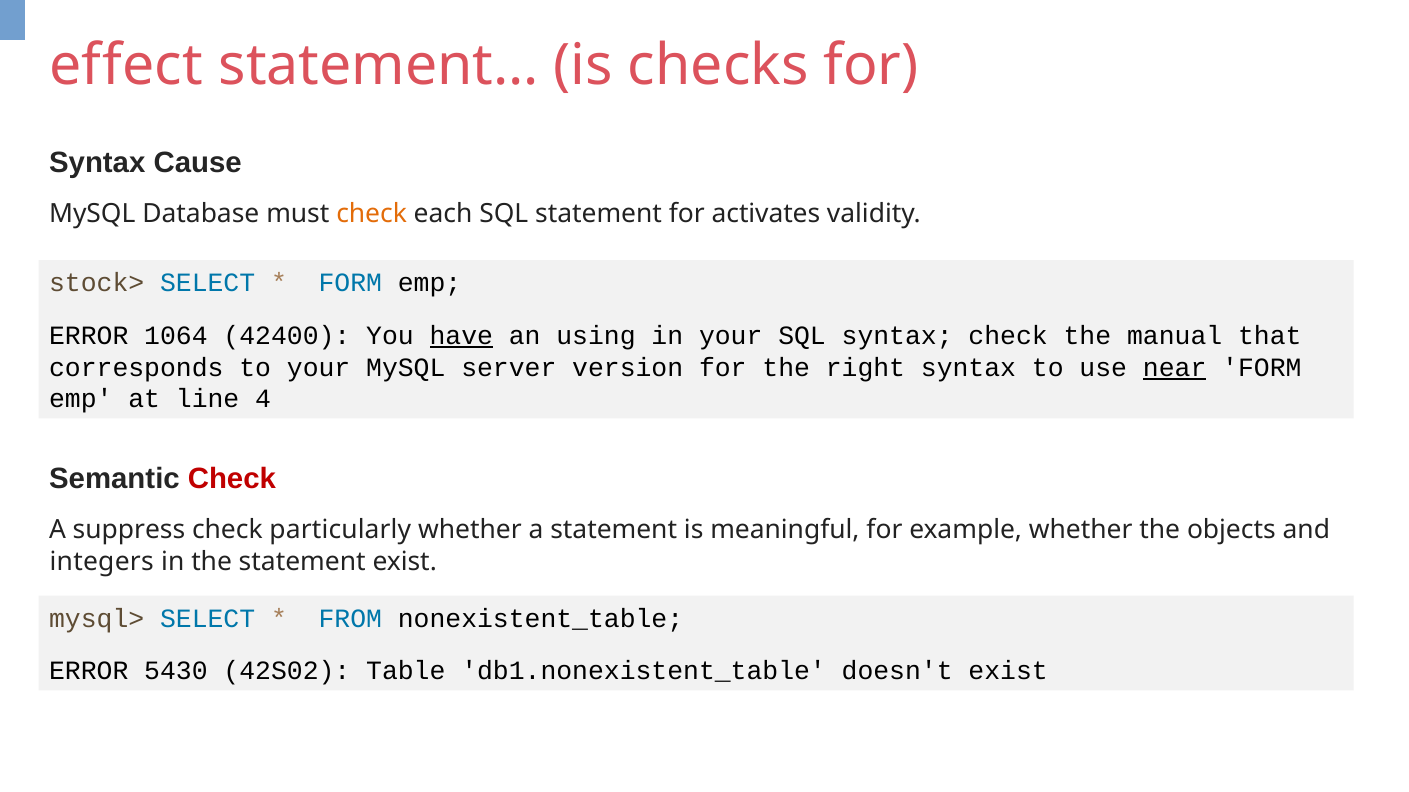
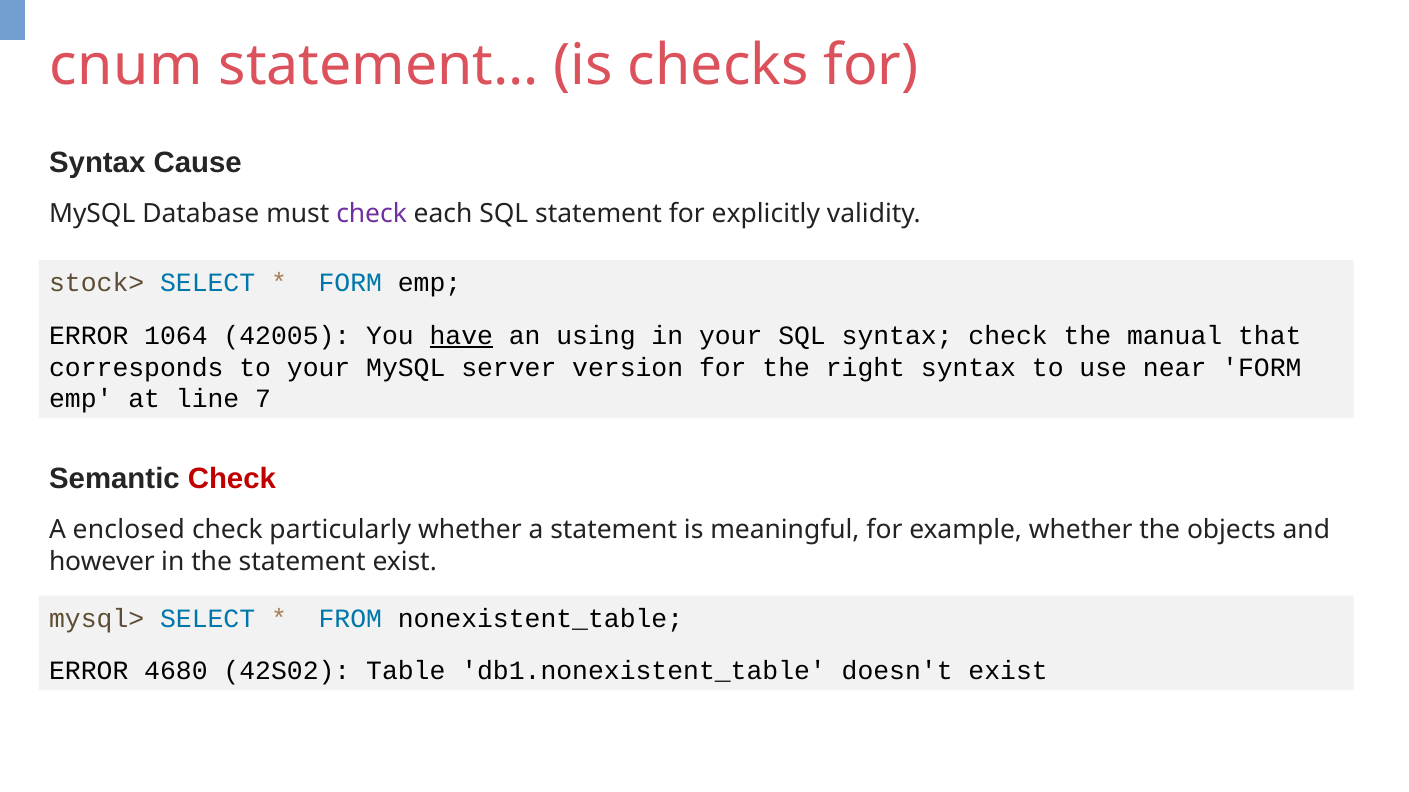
effect: effect -> cnum (126, 65)
check colour: orange -> purple (372, 214)
activates: activates -> explicitly (766, 214)
42400: 42400 -> 42005 (287, 336)
near underline: present -> none (1175, 368)
4: 4 -> 7 (263, 399)
suppress: suppress -> enclosed (129, 530)
integers: integers -> however (102, 562)
5430: 5430 -> 4680 (176, 672)
